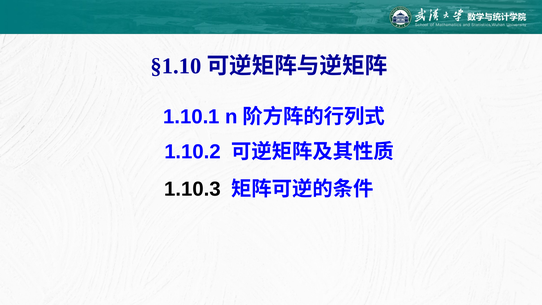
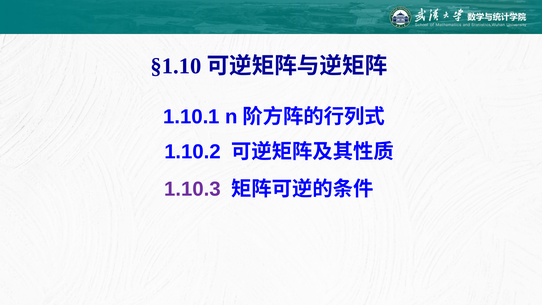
1.10.3 colour: black -> purple (192, 189)
